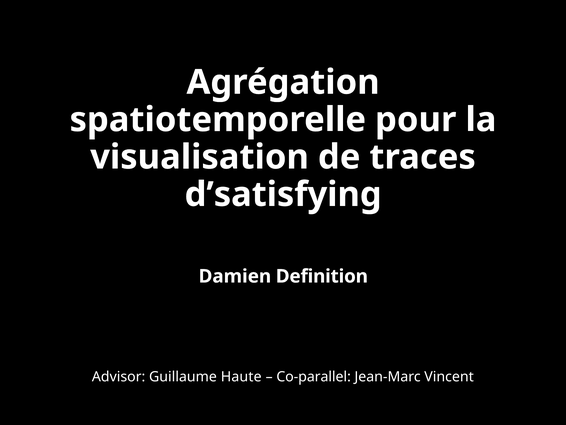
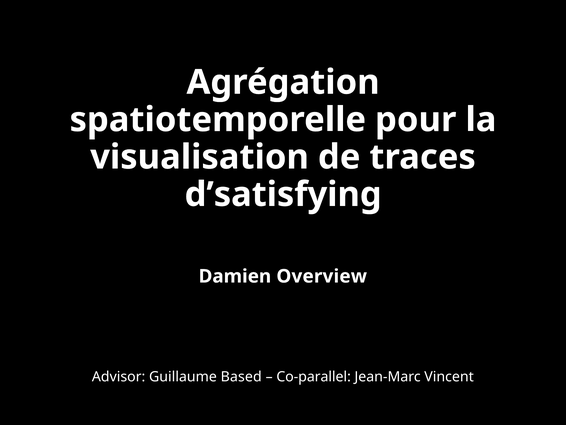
Definition: Definition -> Overview (322, 276)
Haute: Haute -> Based (241, 377)
